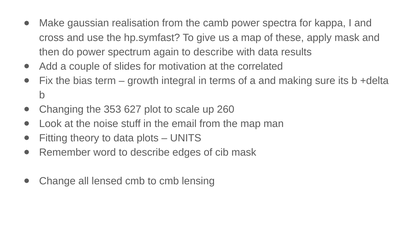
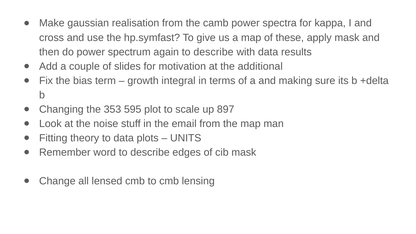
correlated: correlated -> additional (260, 66)
627: 627 -> 595 (133, 109)
260: 260 -> 897 (226, 109)
